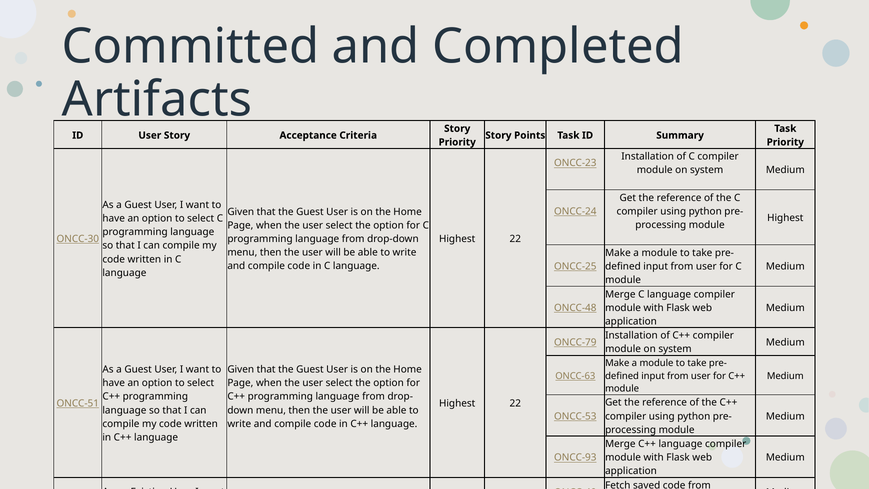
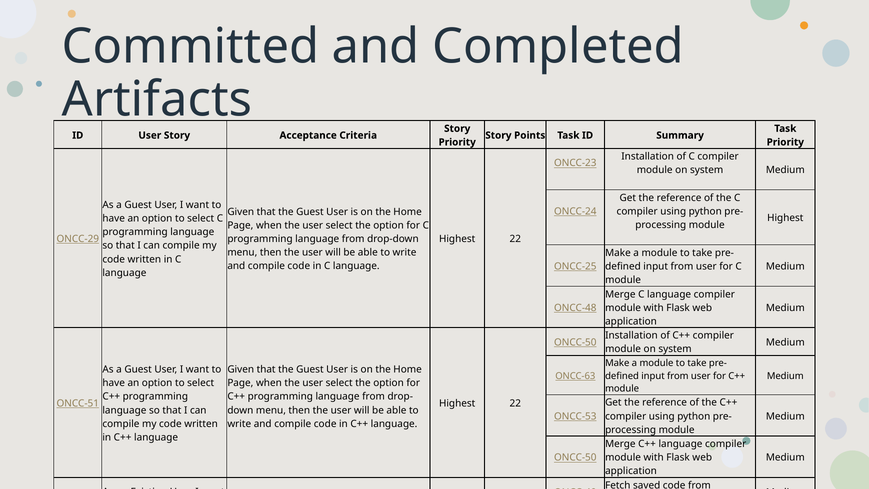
ONCC-30: ONCC-30 -> ONCC-29 (78, 239)
ONCC-79: ONCC-79 -> ONCC-50 (575, 342)
ONCC-93: ONCC-93 -> ONCC-50 (575, 457)
